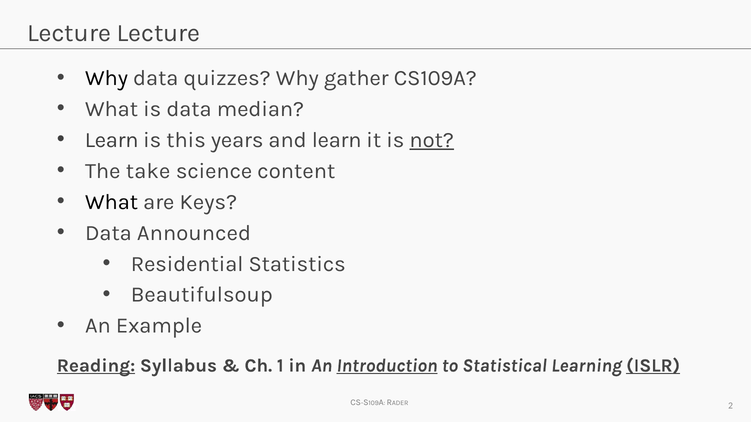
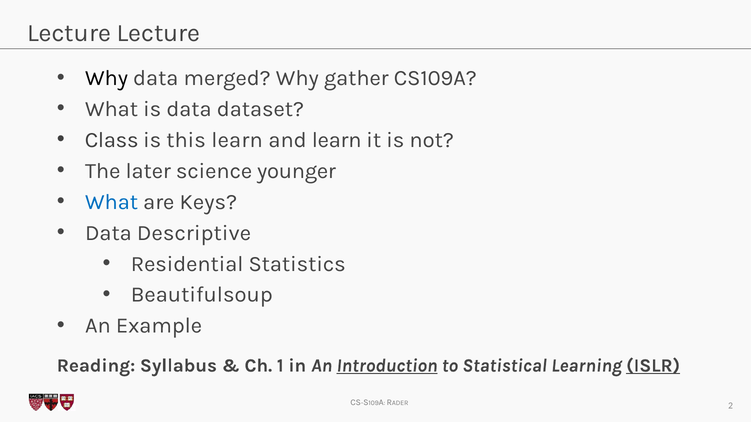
quizzes: quizzes -> merged (227, 78)
median: median -> dataset (260, 109)
Learn: Learn -> Class (112, 140)
this years: years -> learn (237, 140)
not underline: present -> none (432, 140)
take: take -> later (148, 171)
content: content -> younger (297, 171)
What colour: black -> blue (112, 202)
Announced: Announced -> Descriptive (194, 233)
Reading underline: present -> none (96, 366)
